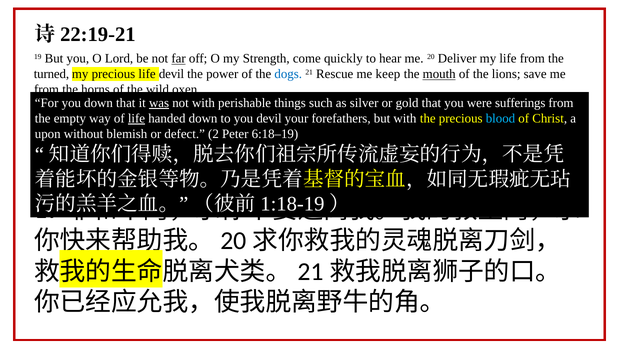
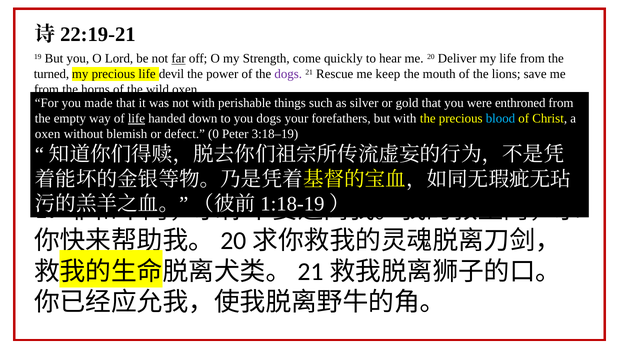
dogs colour: blue -> purple (288, 74)
mouth underline: present -> none (439, 74)
you down: down -> made (98, 103)
was underline: present -> none (159, 103)
sufferings: sufferings -> enthroned (520, 103)
you devil: devil -> dogs (269, 118)
upon: upon -> oxen (48, 134)
2: 2 -> 0 (213, 134)
6:18–19: 6:18–19 -> 3:18–19 (275, 134)
